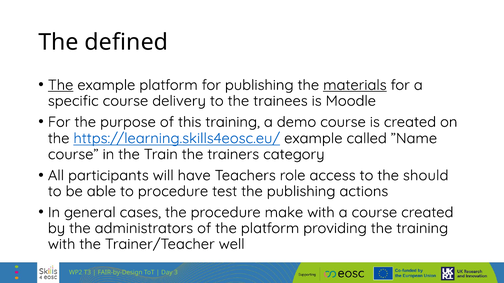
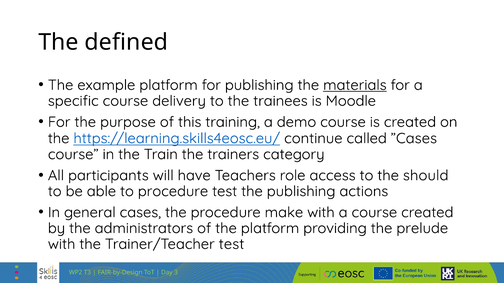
The underline: present -> none (61, 85)
https://learning.skills4eosc.eu/ example: example -> continue (313, 139)
”Name: ”Name -> ”Cases (414, 139)
the training: training -> prelude (422, 229)
Trainer/Teacher well: well -> test (232, 245)
